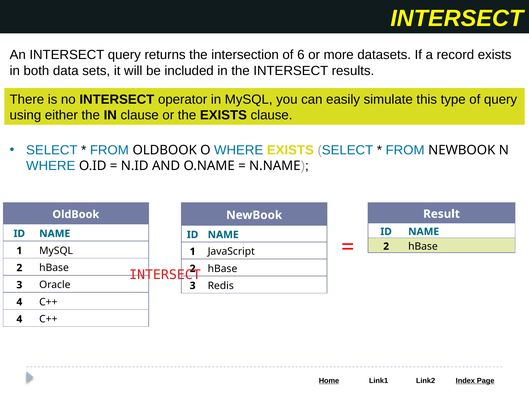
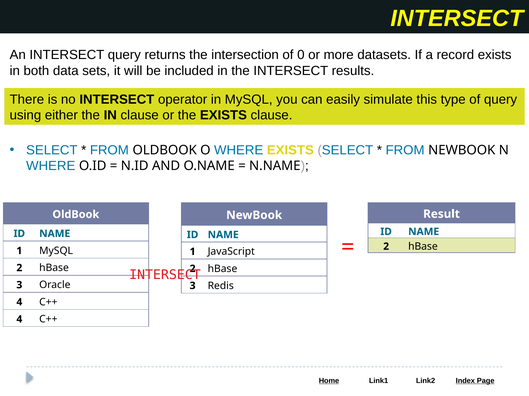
6: 6 -> 0 (301, 55)
